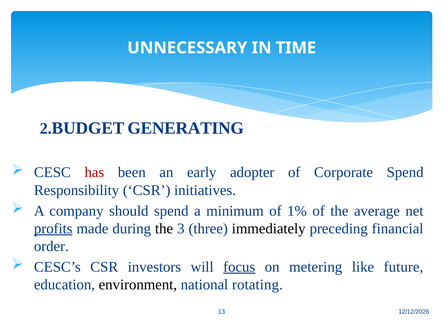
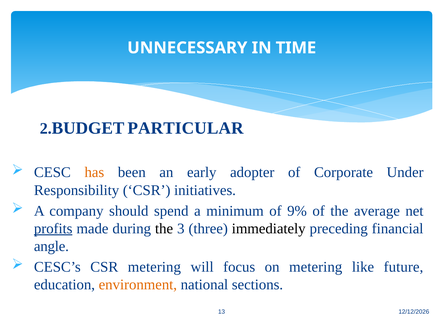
GENERATING: GENERATING -> PARTICULAR (186, 128)
has colour: red -> orange (94, 173)
Corporate Spend: Spend -> Under (405, 173)
1%: 1% -> 9% (297, 211)
order: order -> angle (51, 246)
CSR investors: investors -> metering (154, 267)
focus underline: present -> none (239, 267)
environment colour: black -> orange (138, 285)
rotating: rotating -> sections (257, 285)
